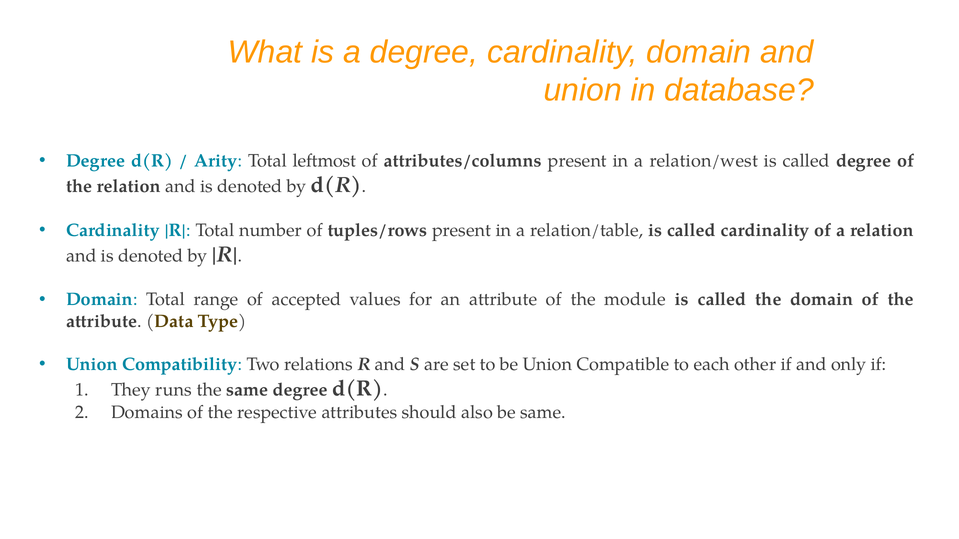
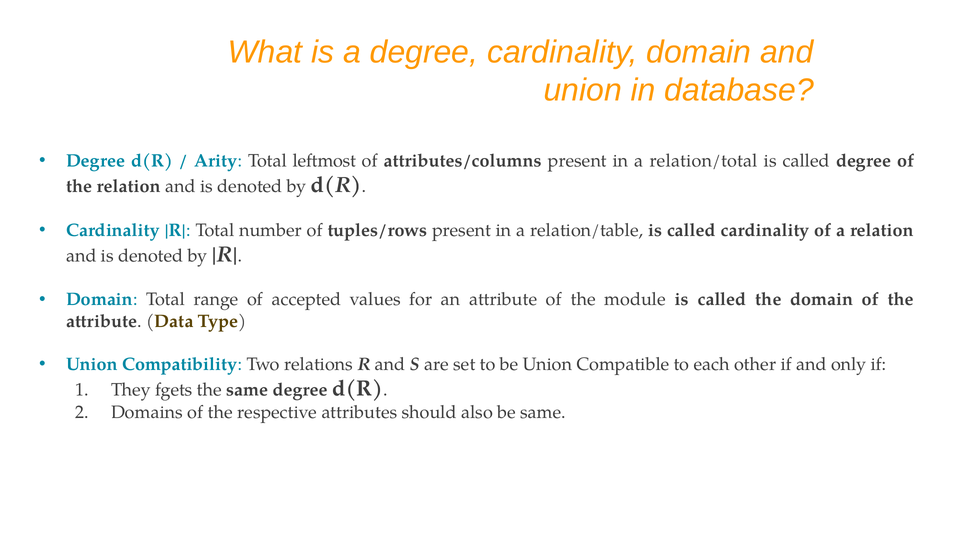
relation/west: relation/west -> relation/total (704, 161)
runs: runs -> fgets (174, 390)
